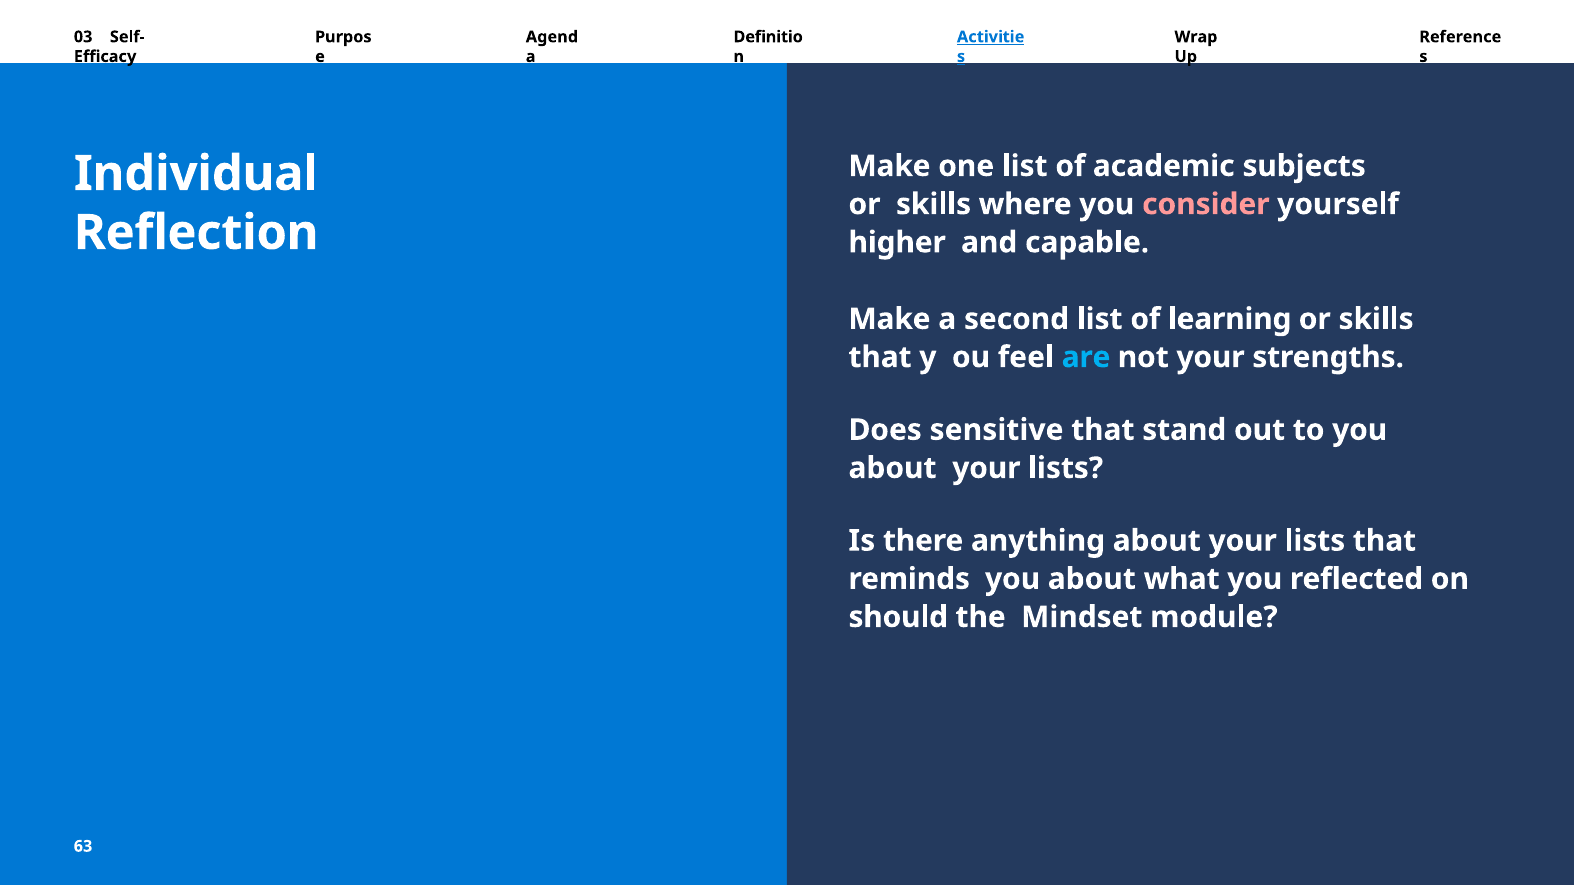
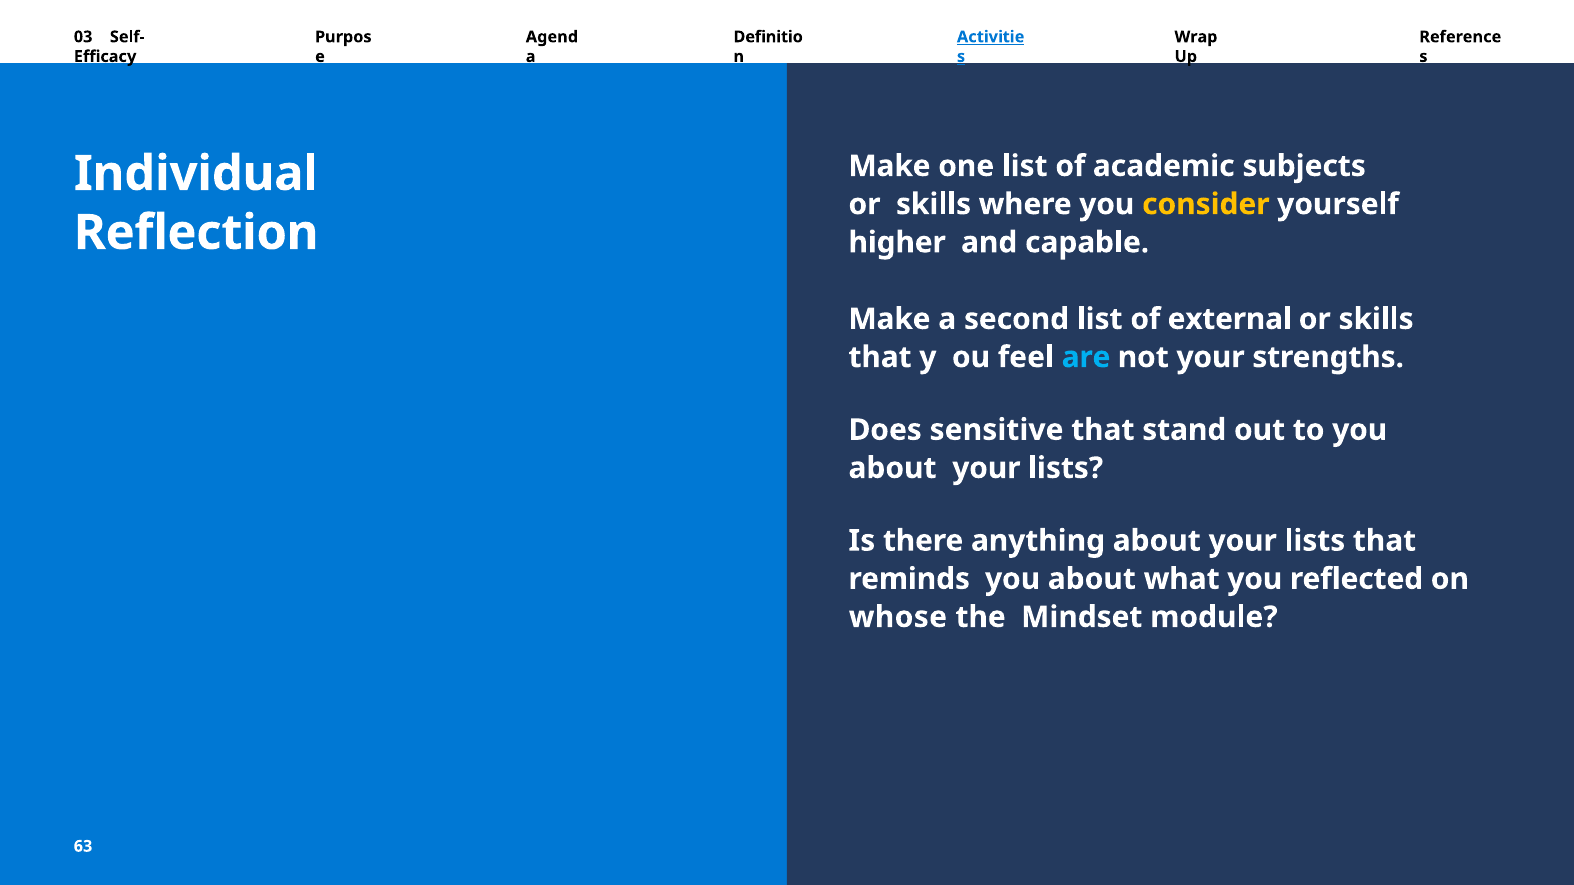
consider colour: pink -> yellow (1206, 204)
learning: learning -> external (1230, 319)
should: should -> whose (898, 617)
